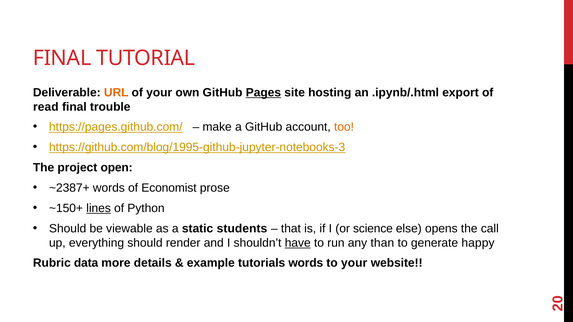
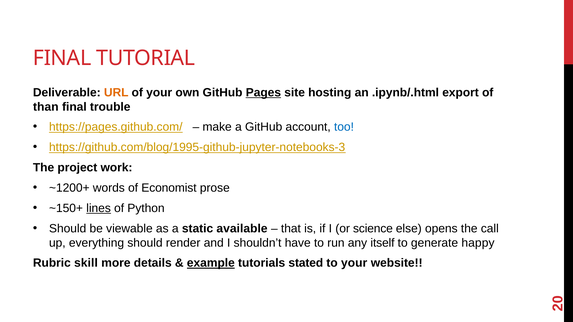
read: read -> than (46, 107)
too colour: orange -> blue (344, 127)
open: open -> work (117, 168)
~2387+: ~2387+ -> ~1200+ (69, 188)
students: students -> available (242, 229)
have underline: present -> none (298, 243)
than: than -> itself (382, 243)
data: data -> skill (86, 263)
example underline: none -> present (211, 263)
tutorials words: words -> stated (306, 263)
